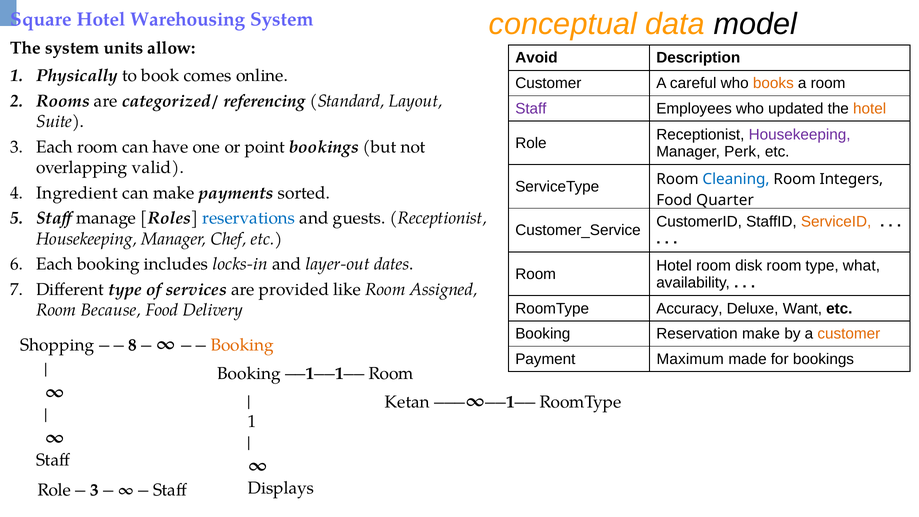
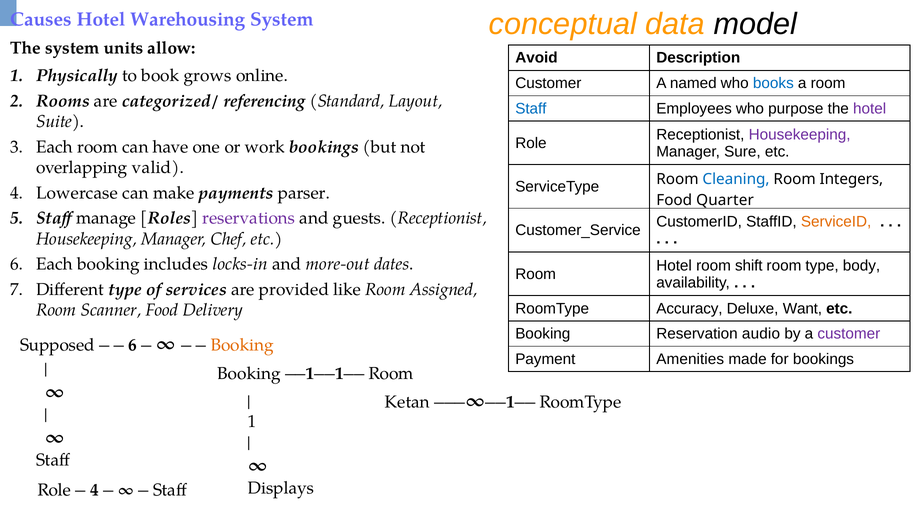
Square: Square -> Causes (41, 20)
comes: comes -> grows (208, 76)
careful: careful -> named (693, 83)
books colour: orange -> blue (773, 83)
Staff colour: purple -> blue (531, 109)
updated: updated -> purpose (796, 109)
hotel colour: orange -> purple (870, 109)
point: point -> work (265, 147)
Perk: Perk -> Sure (742, 151)
Ingredient: Ingredient -> Lowercase (77, 193)
sorted: sorted -> parser (304, 193)
reservations colour: blue -> purple (249, 218)
disk: disk -> shift (749, 265)
what: what -> body (862, 265)
layer-out: layer-out -> more-out (338, 264)
Because: Because -> Scanner (111, 310)
Reservation make: make -> audio (761, 334)
customer colour: orange -> purple (849, 334)
Shopping: Shopping -> Supposed (57, 345)
8: 8 -> 6 (133, 345)
Maximum: Maximum -> Amenities (690, 359)
3: 3 -> 4 (94, 490)
